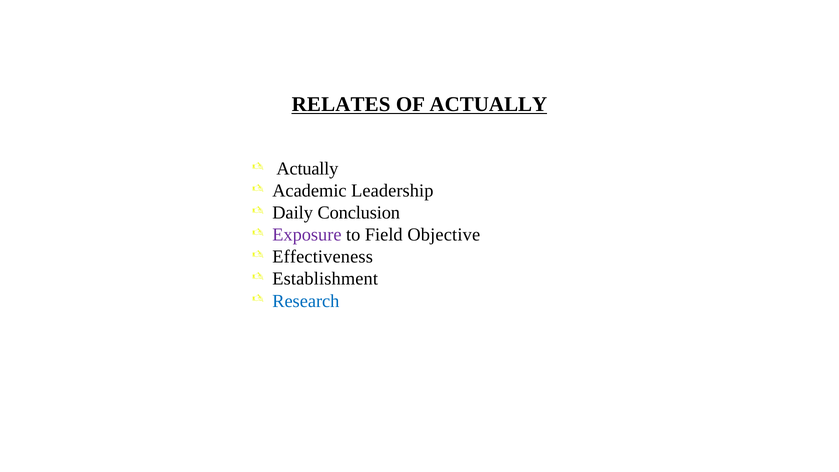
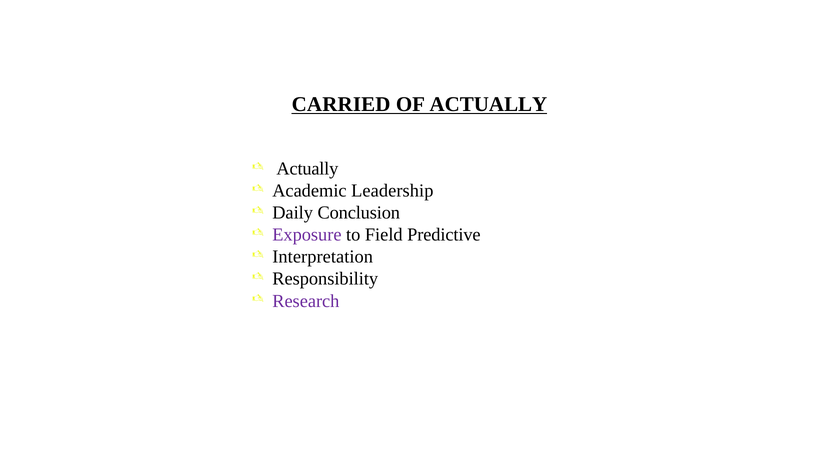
RELATES: RELATES -> CARRIED (341, 104)
Objective: Objective -> Predictive (444, 235)
Effectiveness: Effectiveness -> Interpretation (323, 257)
Establishment: Establishment -> Responsibility (325, 279)
Research colour: blue -> purple (306, 301)
